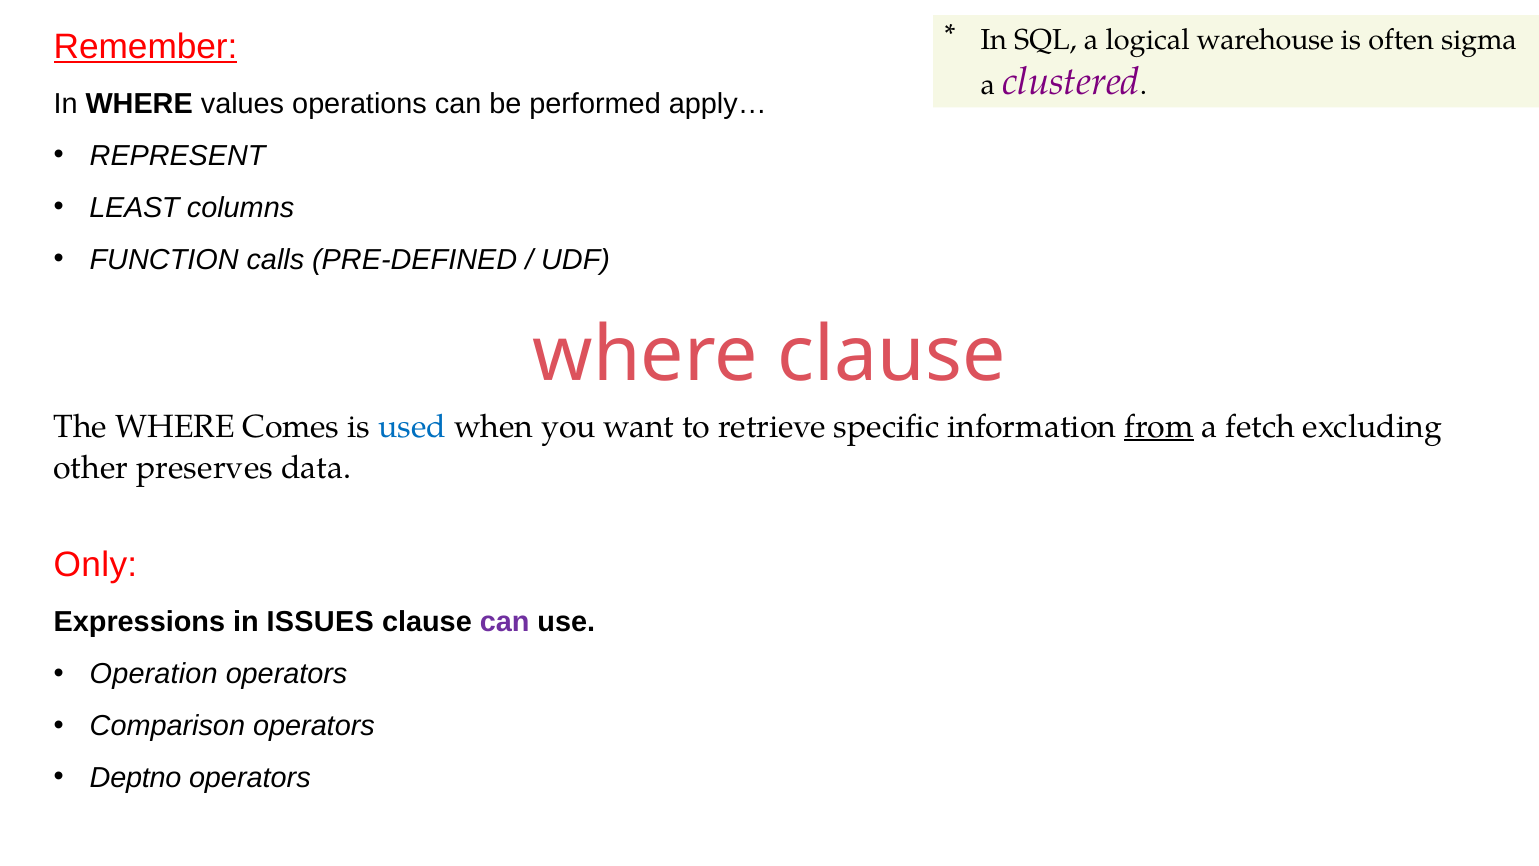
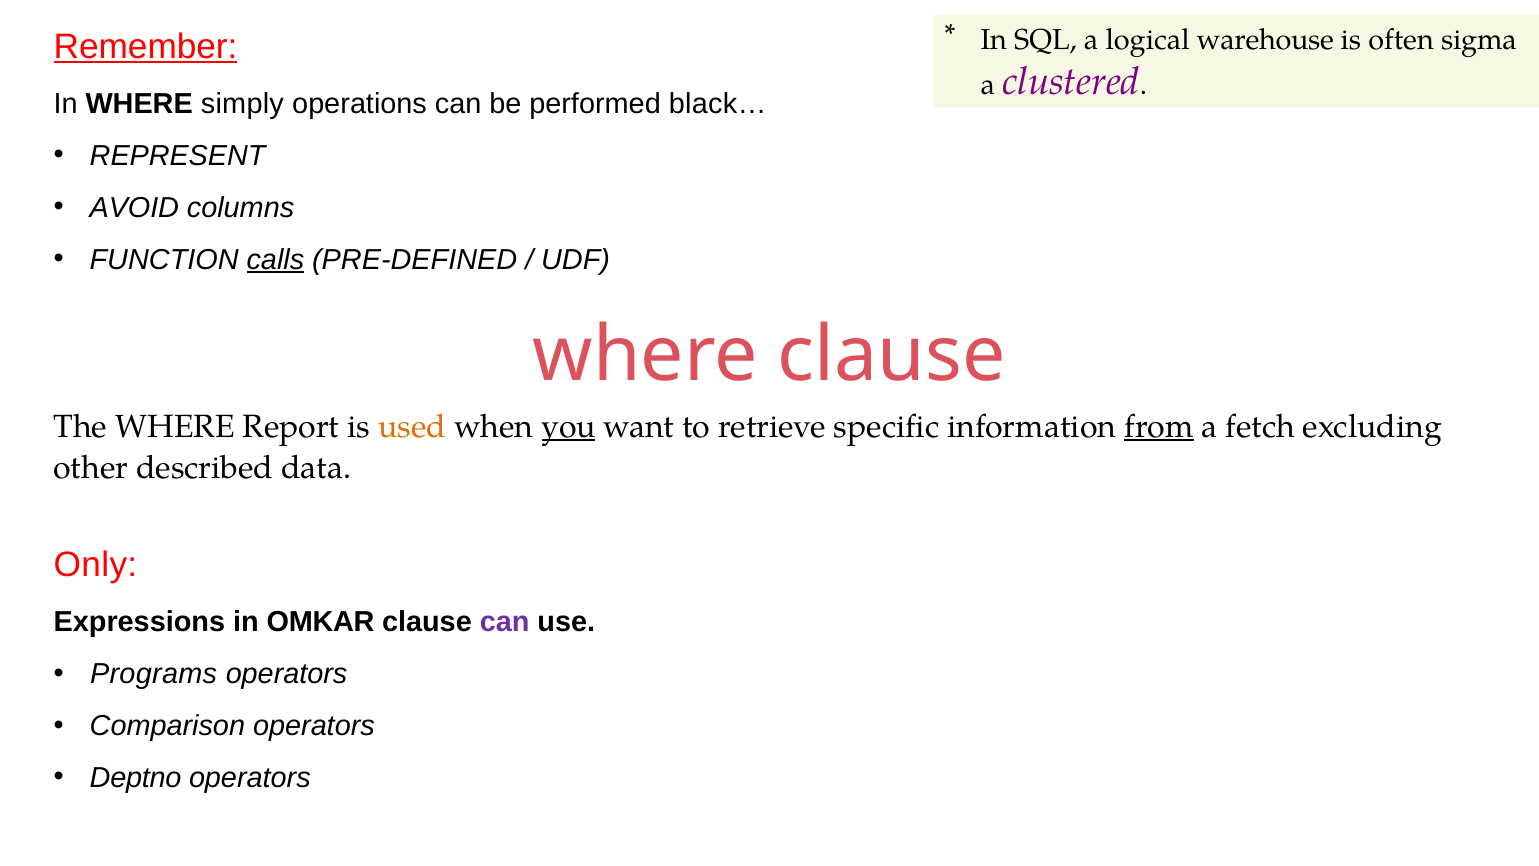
values: values -> simply (242, 104)
apply…: apply… -> black… (718, 104)
LEAST: LEAST -> AVOID (134, 208)
calls underline: none -> present (275, 260)
Comes: Comes -> Report (291, 426)
used colour: blue -> orange (412, 426)
you underline: none -> present (569, 426)
preserves: preserves -> described (205, 467)
ISSUES: ISSUES -> OMKAR (321, 622)
Operation: Operation -> Programs (154, 674)
